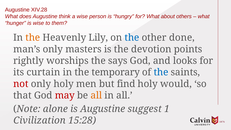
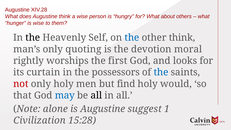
the colour: orange -> black (33, 38)
Lily: Lily -> Self (98, 38)
other done: done -> think (182, 38)
masters: masters -> quoting (83, 49)
points: points -> moral (188, 49)
says: says -> first (118, 61)
temporary: temporary -> possessors (116, 72)
may colour: red -> blue (65, 95)
all colour: orange -> black (96, 95)
